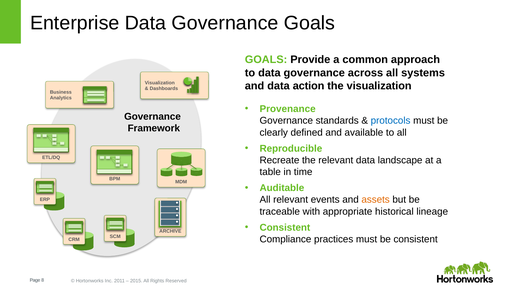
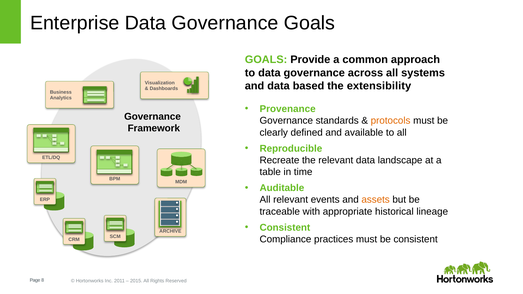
action: action -> based (309, 86)
the visualization: visualization -> extensibility (379, 86)
protocols colour: blue -> orange (391, 121)
